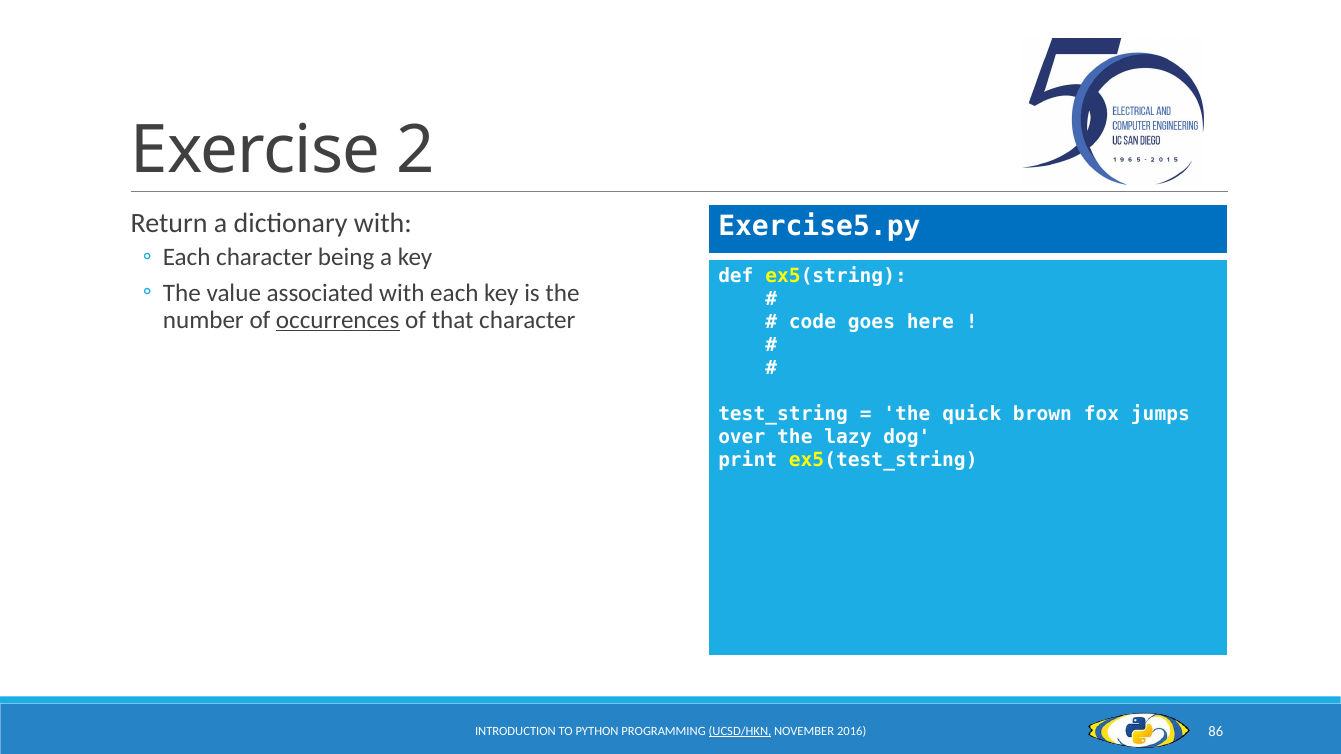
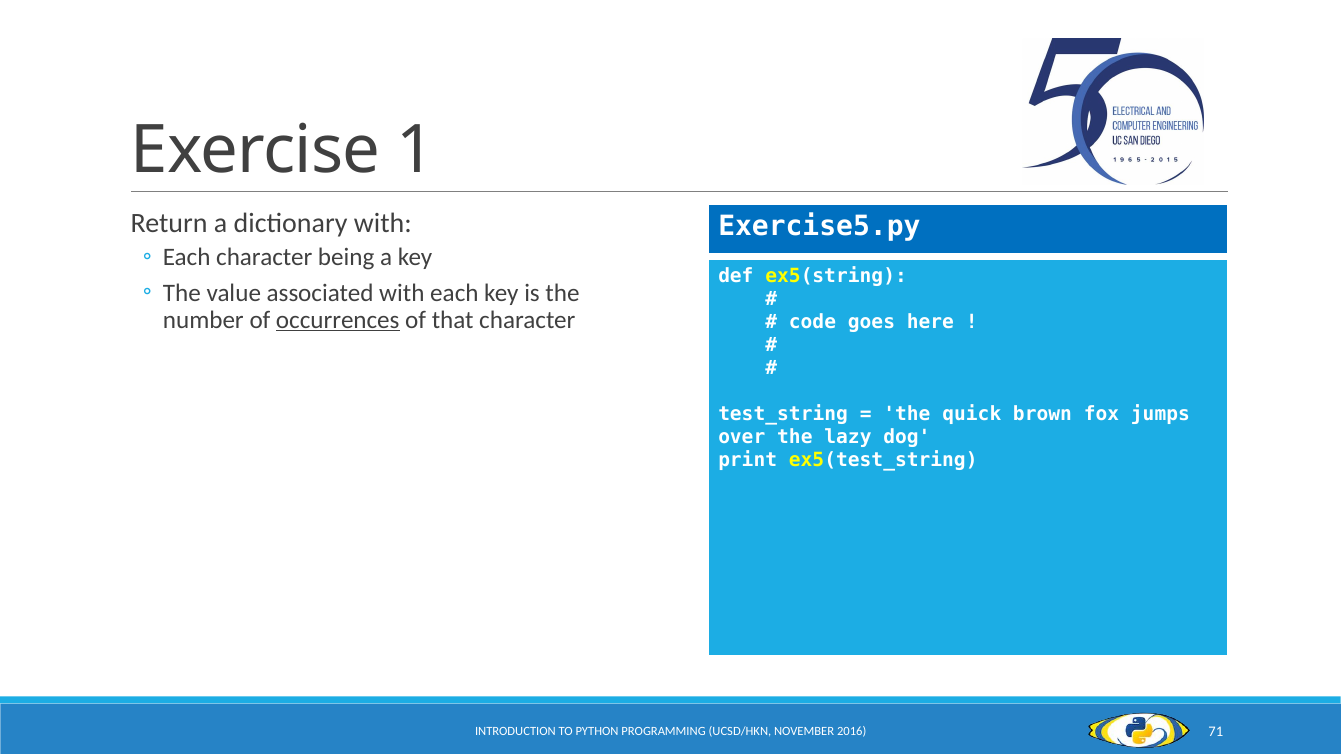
2: 2 -> 1 (416, 150)
UCSD/HKN underline: present -> none (740, 731)
86: 86 -> 71 (1216, 731)
